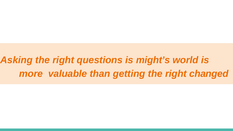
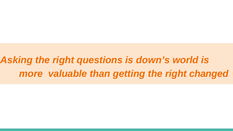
might’s: might’s -> down’s (153, 60)
